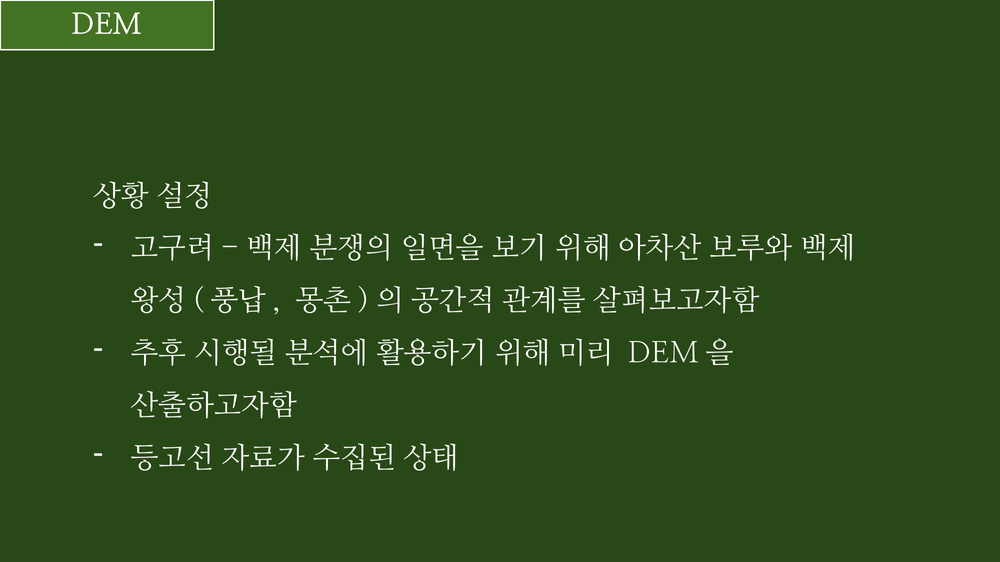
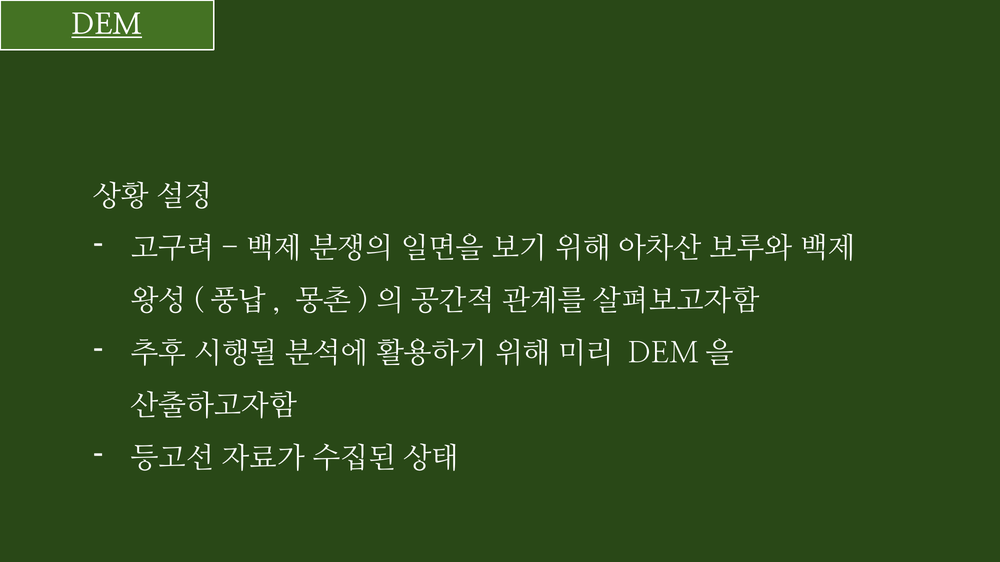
DEM underline: none -> present (107, 25)
